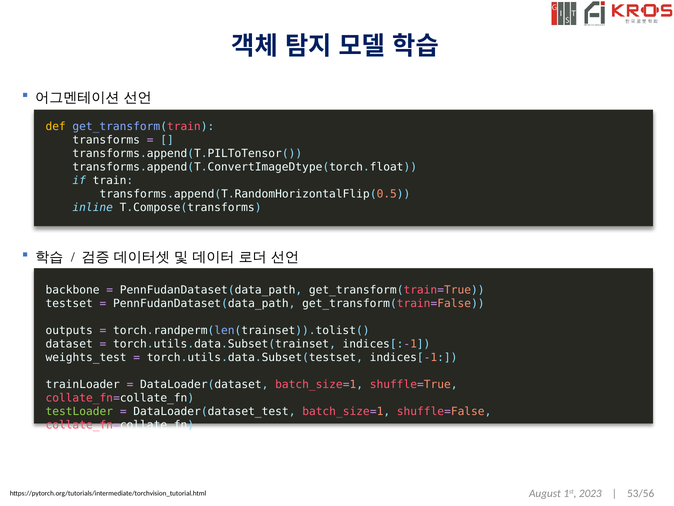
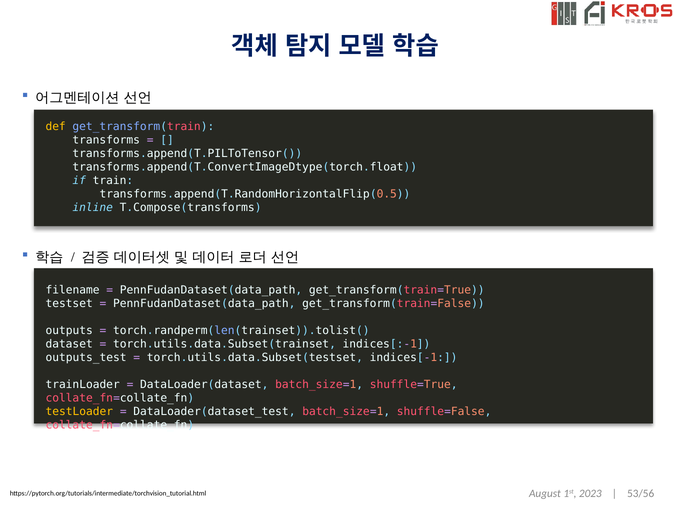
backbone: backbone -> filename (73, 290)
weights_test: weights_test -> outputs_test (86, 357)
testLoader colour: light green -> yellow (79, 411)
